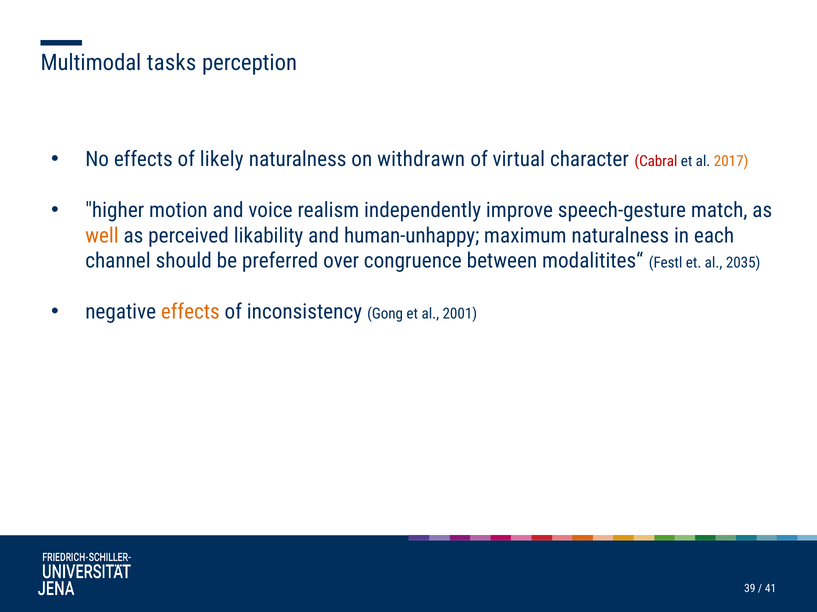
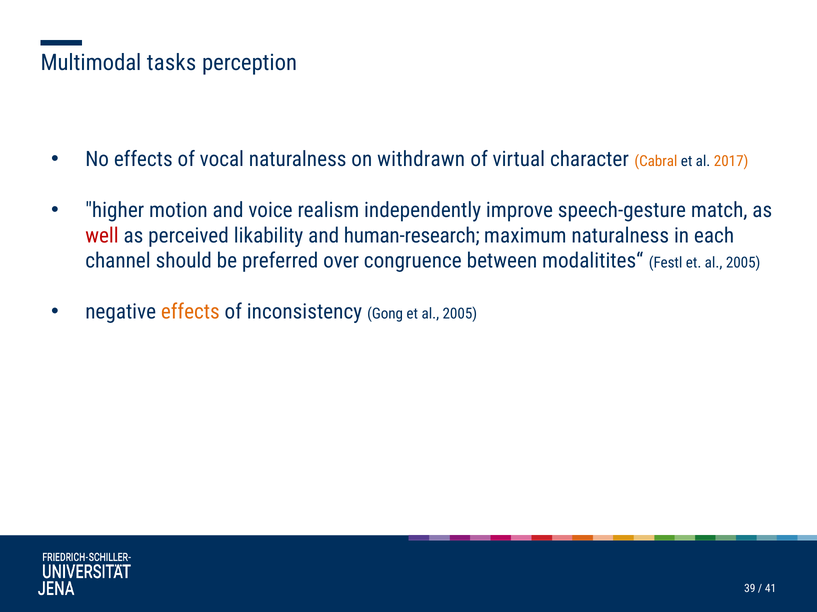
likely: likely -> vocal (222, 160)
Cabral colour: red -> orange (656, 162)
well colour: orange -> red (102, 236)
human-unhappy: human-unhappy -> human-research (412, 236)
Festl et al 2035: 2035 -> 2005 (743, 263)
Gong et al 2001: 2001 -> 2005 (460, 314)
